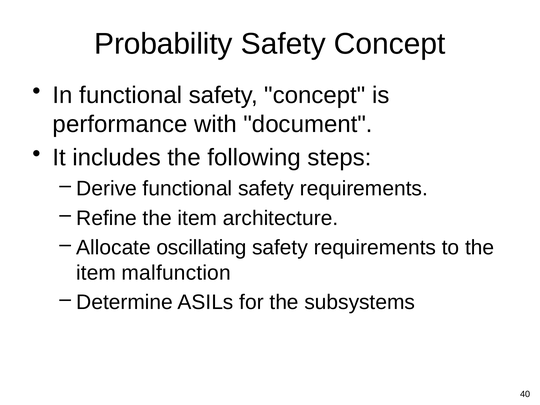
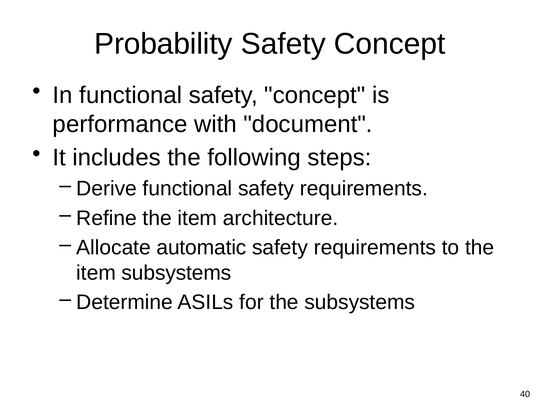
oscillating: oscillating -> automatic (201, 248)
item malfunction: malfunction -> subsystems (176, 273)
